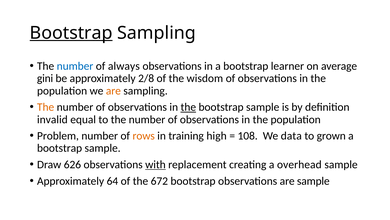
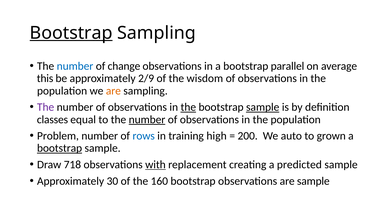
always: always -> change (124, 66)
learner: learner -> parallel (287, 66)
gini: gini -> this (45, 78)
2/8: 2/8 -> 2/9 (146, 78)
The colour: orange -> purple (46, 107)
sample underline: none -> present (263, 107)
invalid: invalid -> classes (52, 119)
number underline: none -> present (147, 119)
rows colour: orange -> blue (144, 136)
108: 108 -> 200 (248, 136)
data: data -> auto (291, 136)
bootstrap underline: none -> present (60, 148)
626: 626 -> 718 (72, 164)
overhead: overhead -> predicted (299, 164)
64: 64 -> 30 (112, 180)
672: 672 -> 160 (159, 180)
